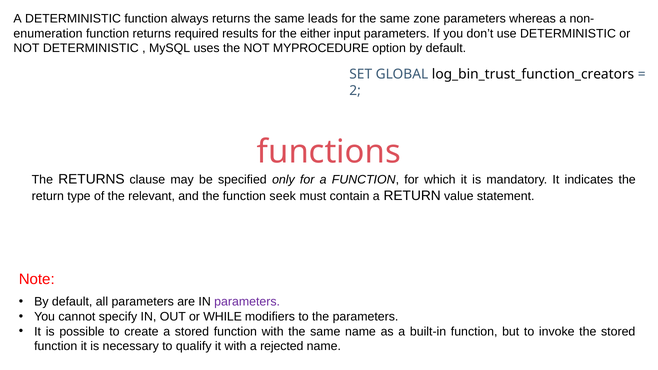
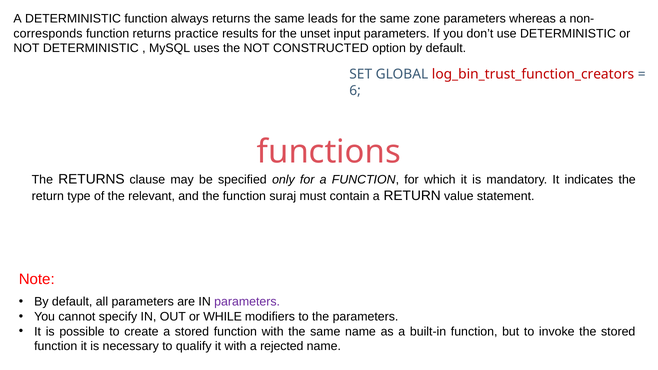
enumeration: enumeration -> corresponds (48, 33)
required: required -> practice (196, 33)
either: either -> unset (315, 33)
MYPROCEDURE: MYPROCEDURE -> CONSTRUCTED (321, 48)
log_bin_trust_function_creators colour: black -> red (533, 74)
2: 2 -> 6 (355, 91)
seek: seek -> suraj (283, 196)
